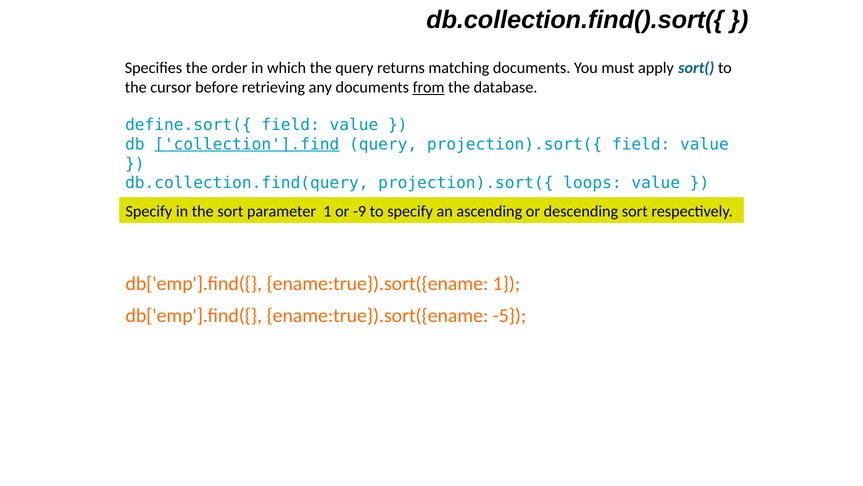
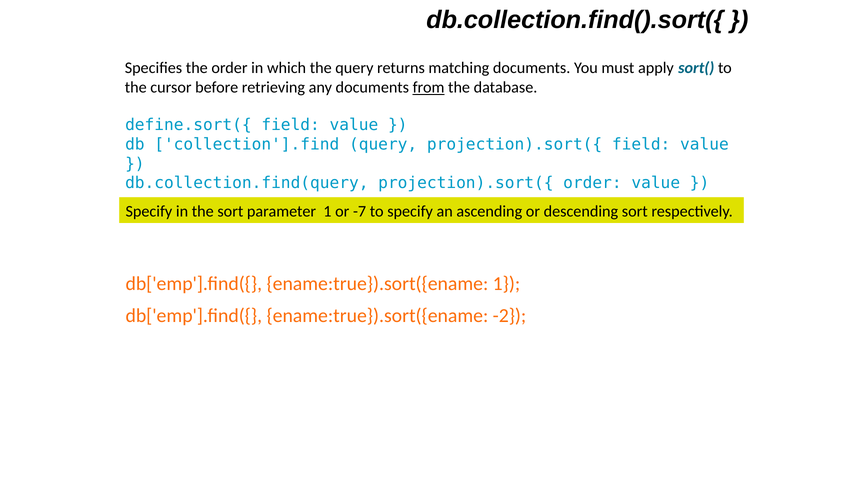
collection'].find underline: present -> none (247, 144)
projection).sort({ loops: loops -> order (592, 183)
-9: -9 -> -7 (360, 211)
-5: -5 -> -2 (509, 316)
